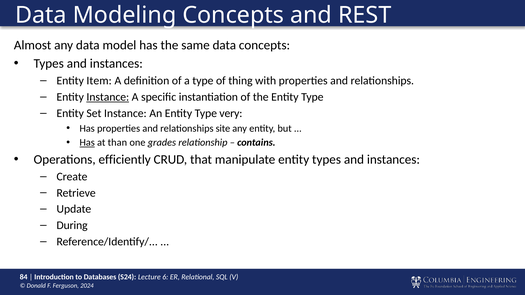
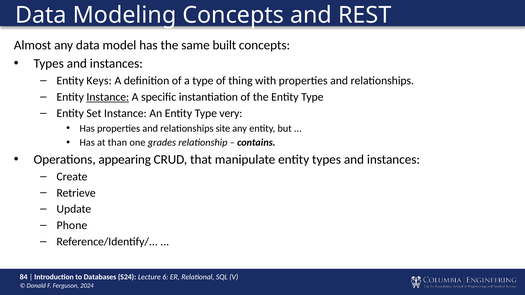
same data: data -> built (224, 45)
Item: Item -> Keys (99, 81)
Has underline: present -> none (87, 143)
efficiently: efficiently -> appearing (125, 160)
During: During -> Phone (72, 226)
